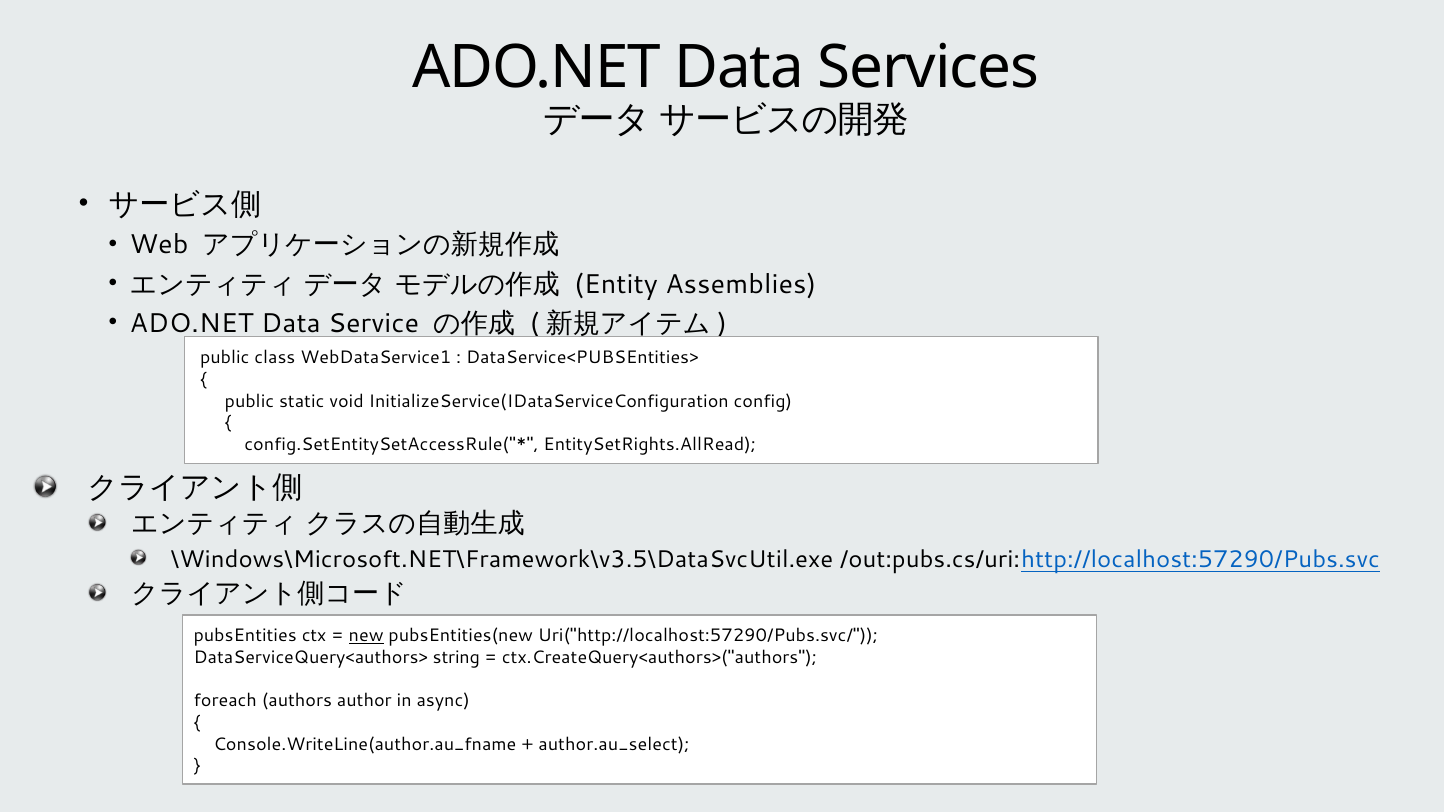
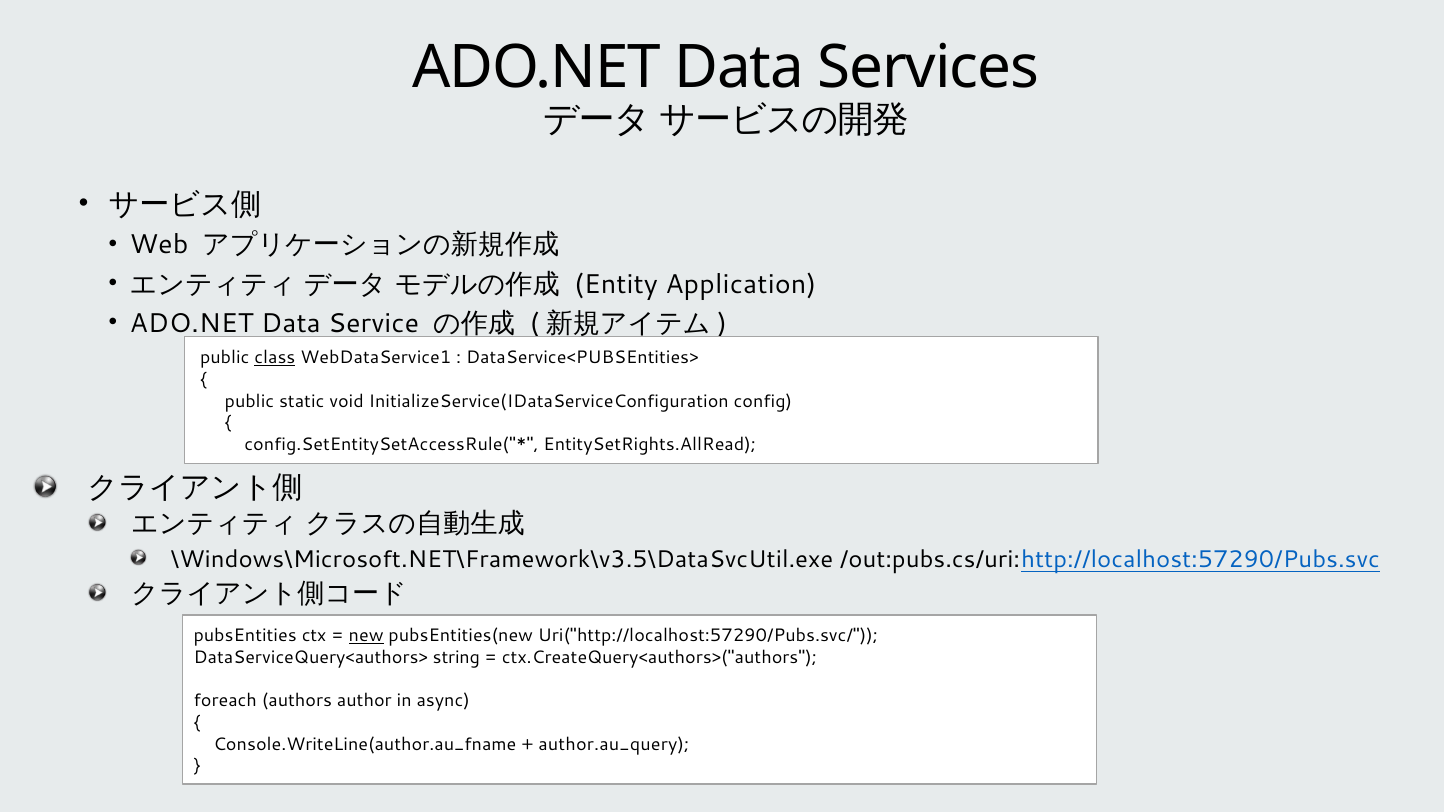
Assemblies: Assemblies -> Application (741, 284)
class underline: none -> present (275, 358)
author.au_select: author.au_select -> author.au_query (614, 744)
